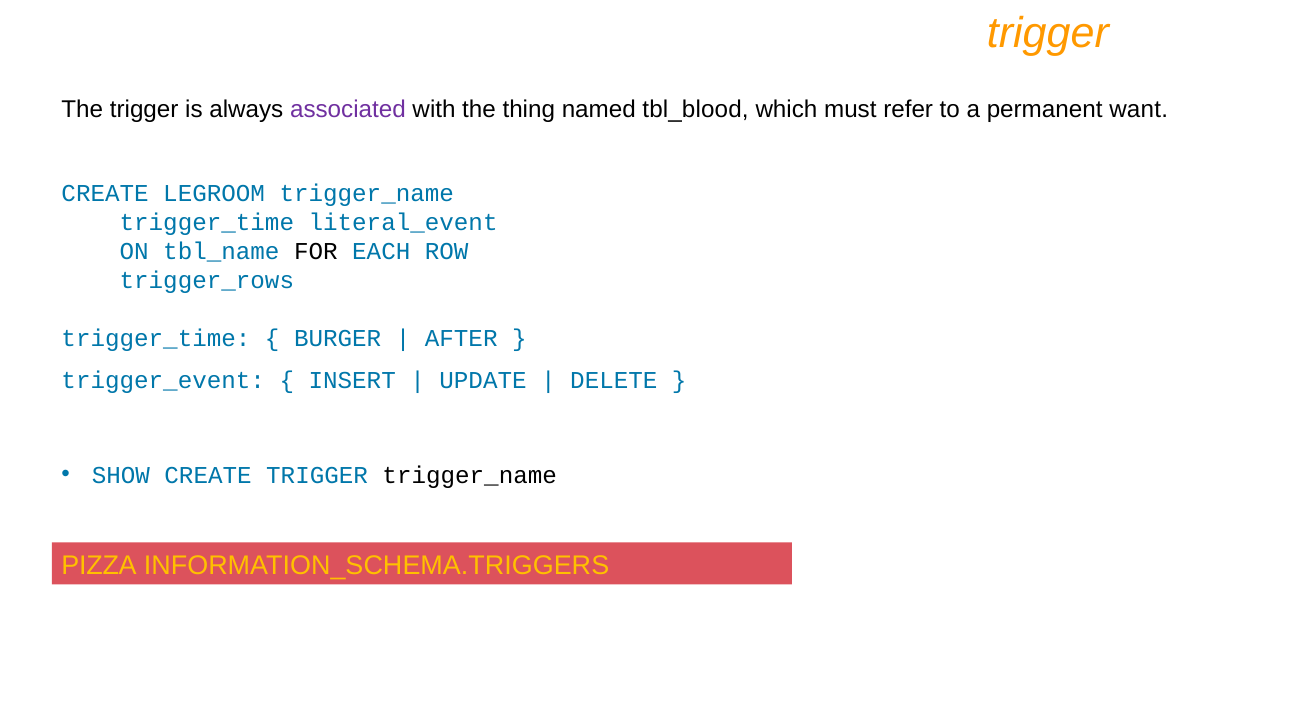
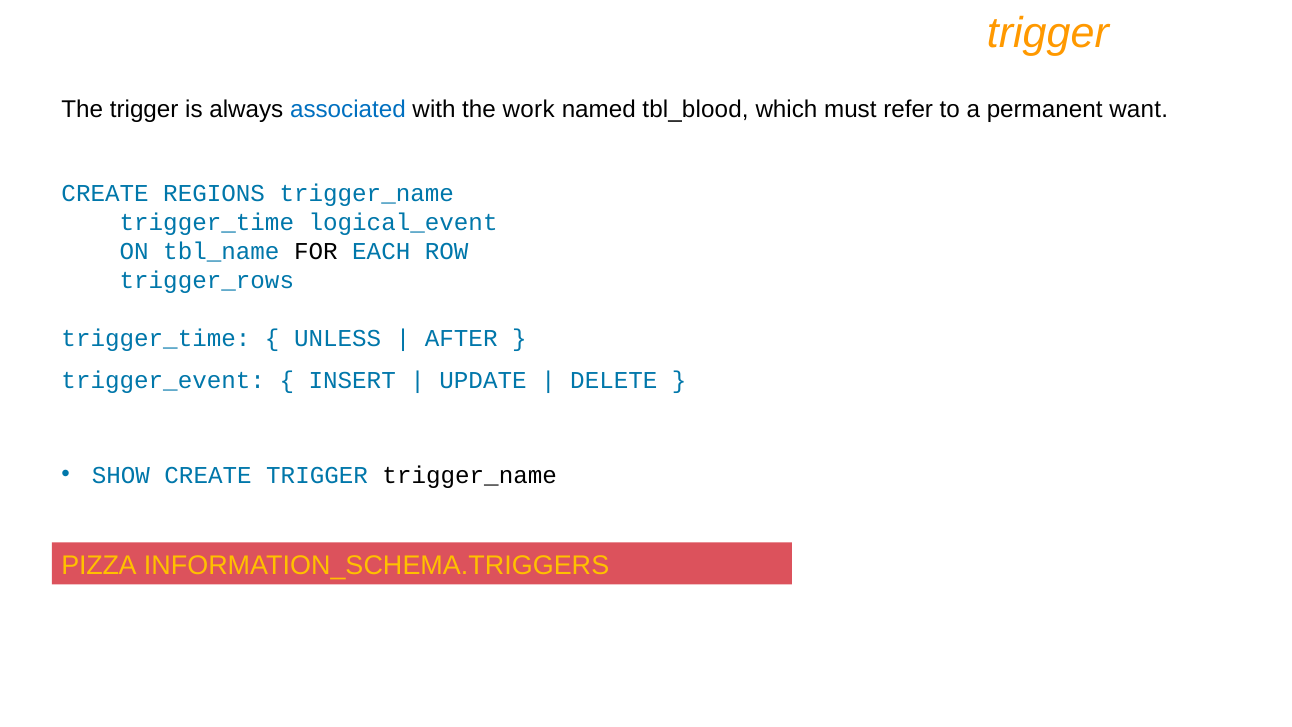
associated colour: purple -> blue (348, 110)
thing: thing -> work (529, 110)
LEGROOM: LEGROOM -> REGIONS (214, 193)
literal_event: literal_event -> logical_event (403, 222)
BURGER: BURGER -> UNLESS (338, 338)
